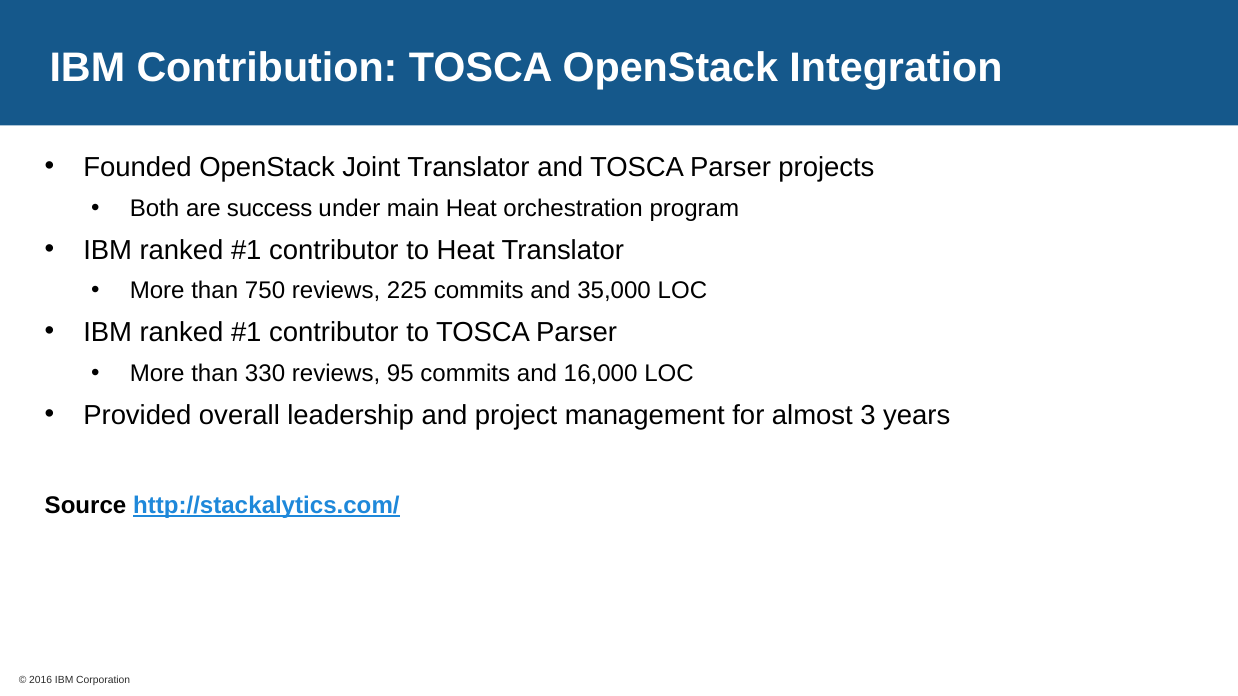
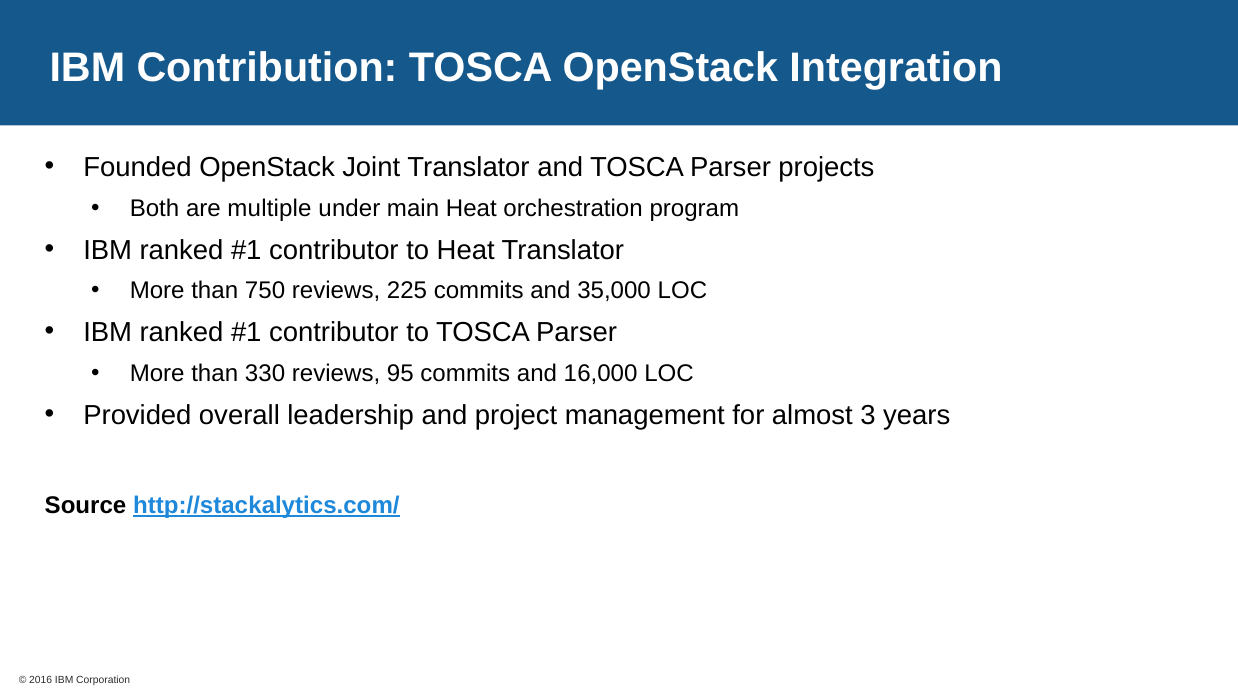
success: success -> multiple (270, 209)
